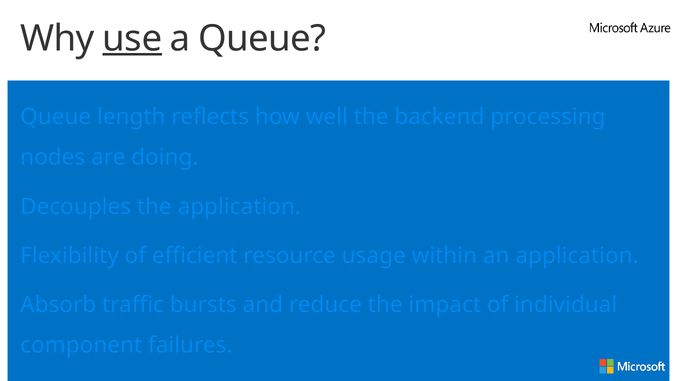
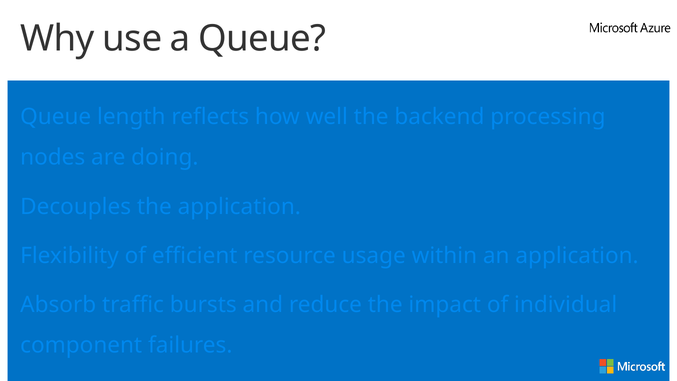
use underline: present -> none (132, 38)
